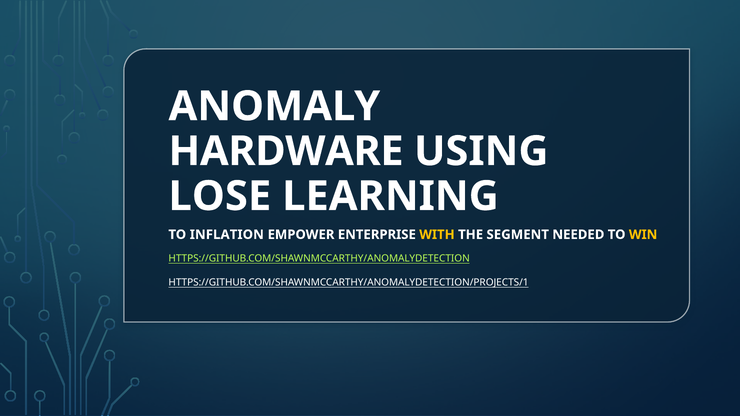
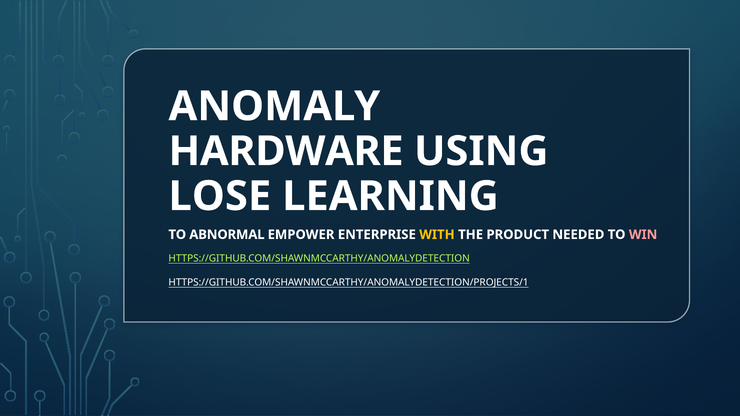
INFLATION: INFLATION -> ABNORMAL (227, 235)
SEGMENT: SEGMENT -> PRODUCT (518, 235)
WIN colour: yellow -> pink (643, 235)
